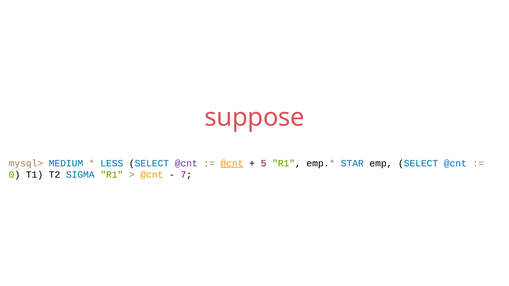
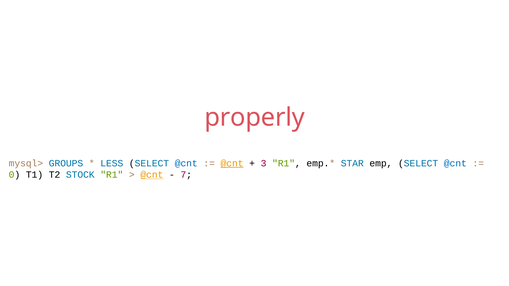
suppose: suppose -> properly (255, 118)
MEDIUM: MEDIUM -> GROUPS (66, 163)
@cnt colour: purple -> blue (186, 163)
5: 5 -> 3 (264, 163)
SIGMA: SIGMA -> STOCK (80, 175)
@cnt underline: none -> present (152, 175)
